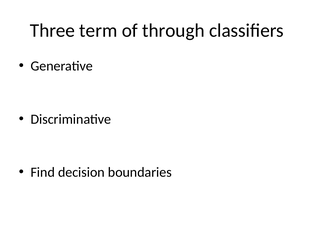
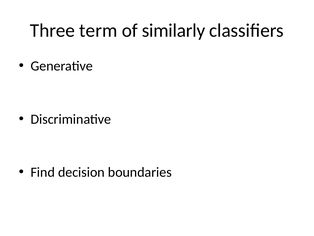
through: through -> similarly (173, 30)
